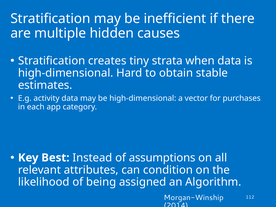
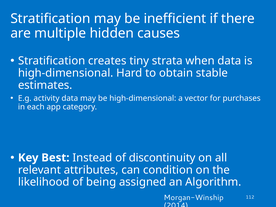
assumptions: assumptions -> discontinuity (162, 158)
